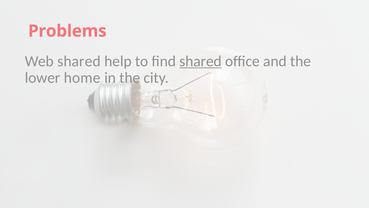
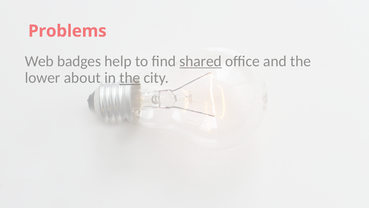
Web shared: shared -> badges (79, 61)
home: home -> about (82, 78)
the underline: none -> present (130, 78)
